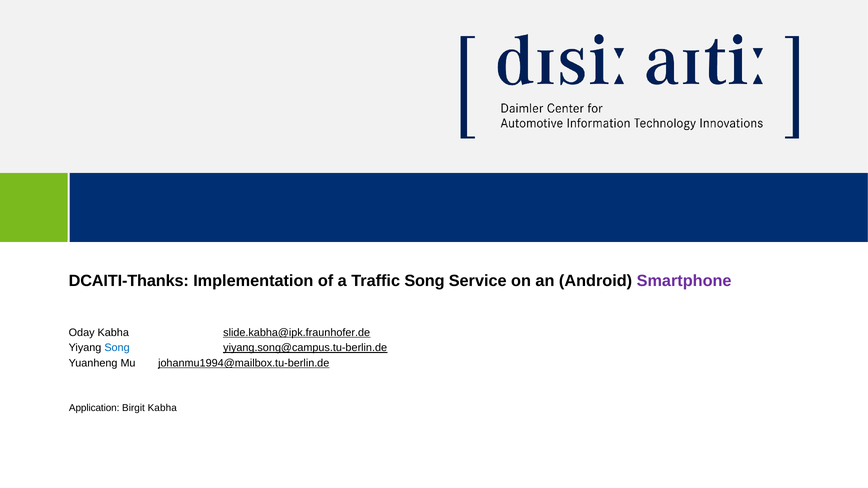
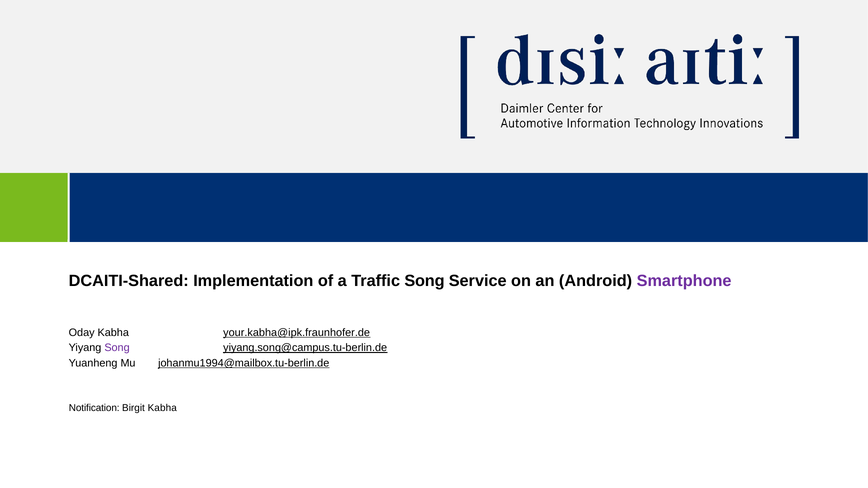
DCAITI-Thanks: DCAITI-Thanks -> DCAITI-Shared (129, 281)
slide.kabha@ipk.fraunhofer.de: slide.kabha@ipk.fraunhofer.de -> your.kabha@ipk.fraunhofer.de (297, 333)
Song colour: blue -> purple (117, 348)
Application: Application -> Notification (94, 408)
